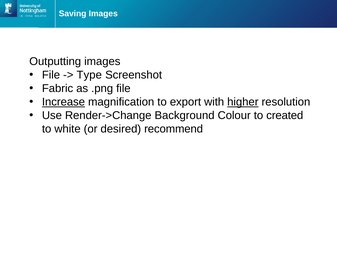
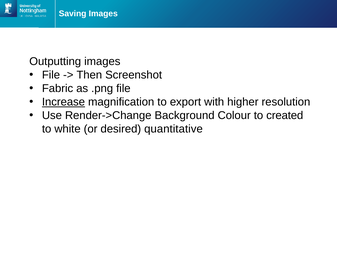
Type: Type -> Then (89, 75)
higher underline: present -> none (243, 102)
recommend: recommend -> quantitative (173, 129)
